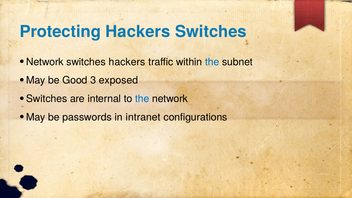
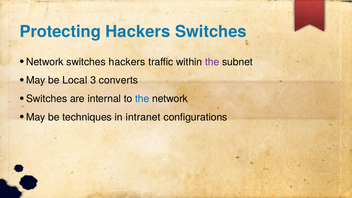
the colour: blue -> purple (212, 62)
Good: Good -> Local (75, 80)
exposed: exposed -> converts (118, 80)
passwords: passwords -> techniques (87, 117)
